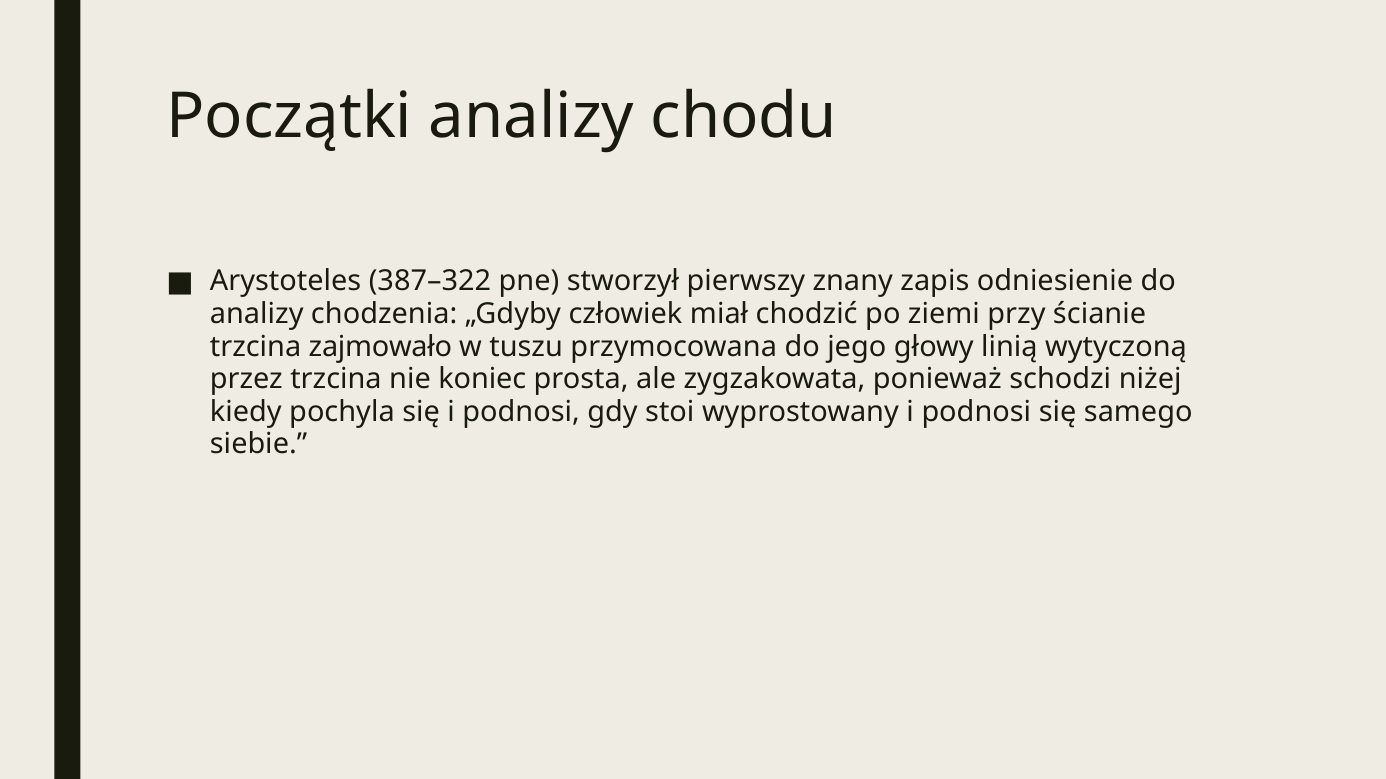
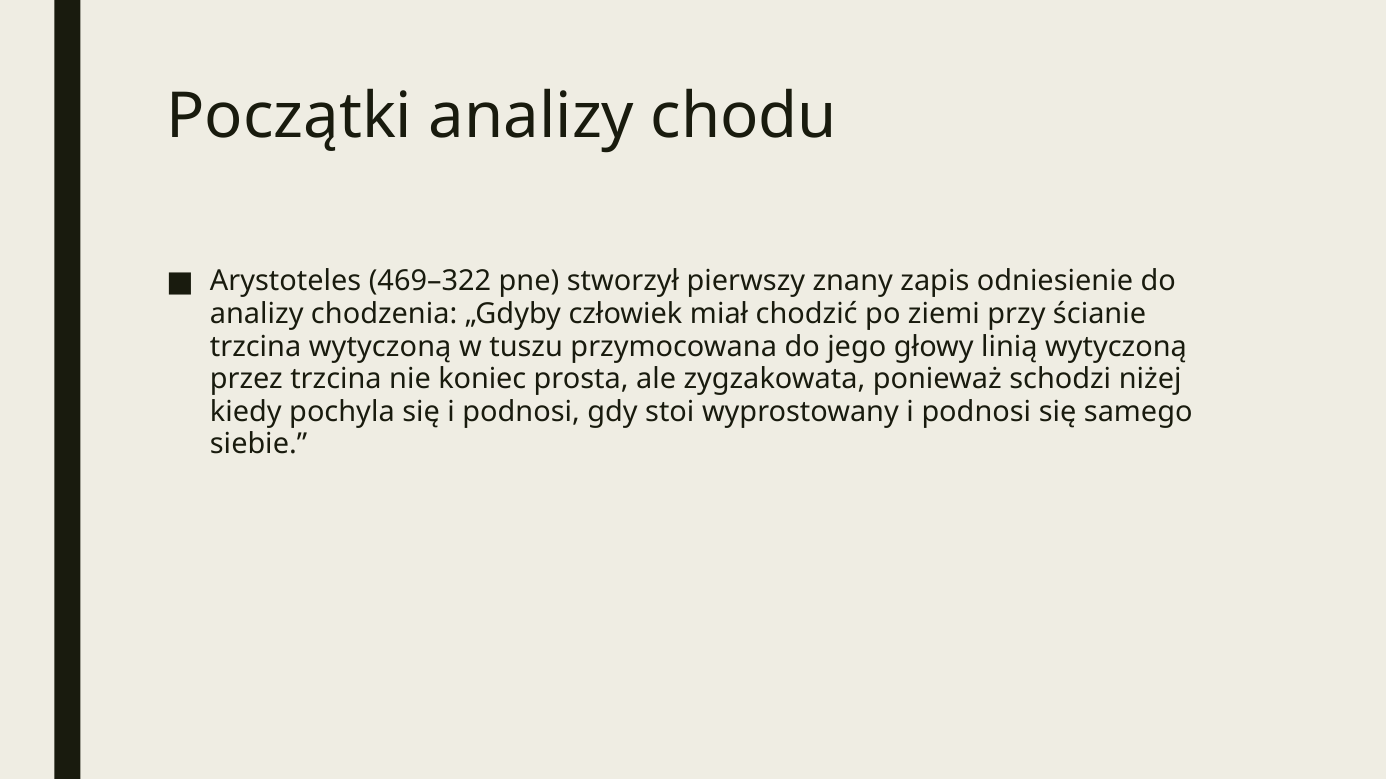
387–322: 387–322 -> 469–322 (430, 282)
trzcina zajmowało: zajmowało -> wytyczoną (380, 347)
